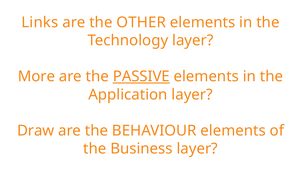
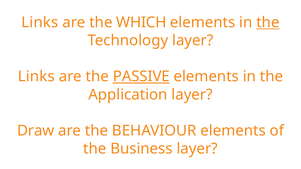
OTHER: OTHER -> WHICH (141, 22)
the underline: none -> present (268, 22)
More: More -> Links (36, 77)
